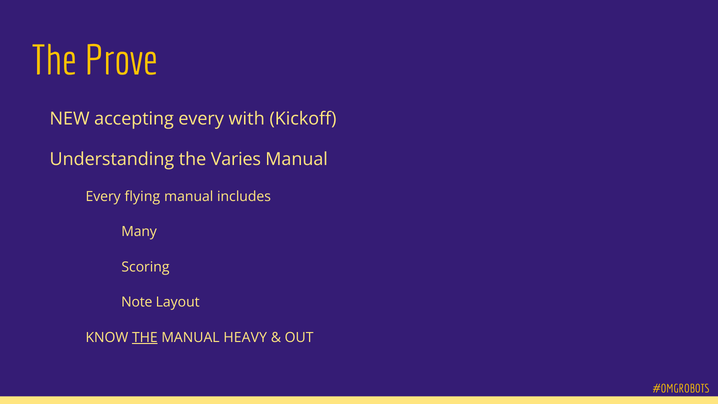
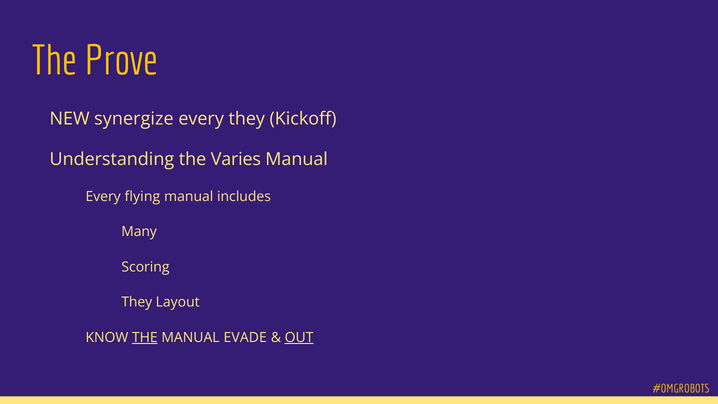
accepting: accepting -> synergize (134, 119)
every with: with -> they (247, 119)
Note: Note -> They (137, 302)
HEAVY: HEAVY -> EVADE (245, 337)
OUT underline: none -> present (299, 337)
